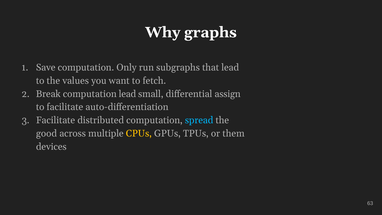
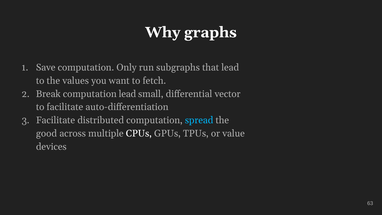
assign: assign -> vector (228, 94)
CPUs colour: yellow -> white (139, 133)
them: them -> value (234, 133)
